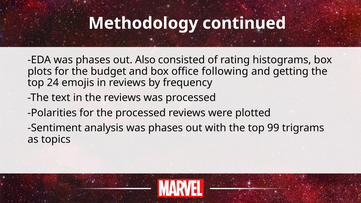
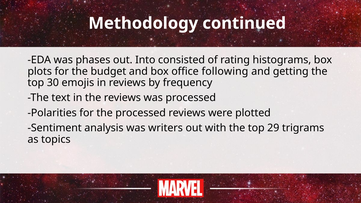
Also: Also -> Into (145, 60)
24: 24 -> 30 (53, 83)
analysis was phases: phases -> writers (165, 128)
99: 99 -> 29 (273, 128)
